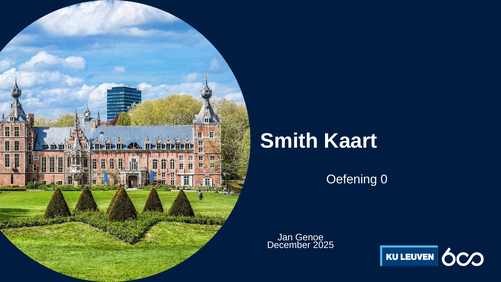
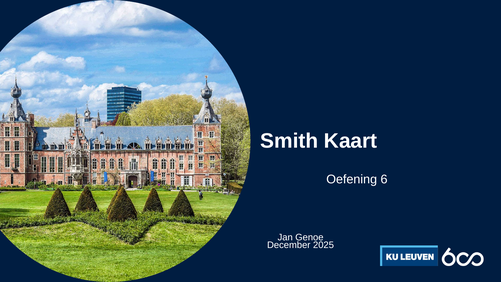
0: 0 -> 6 (384, 179)
